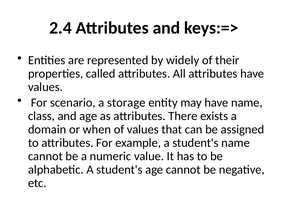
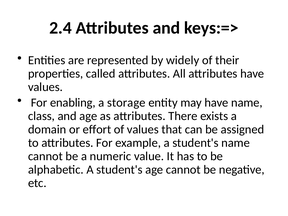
scenario: scenario -> enabling (73, 103)
when: when -> effort (97, 129)
